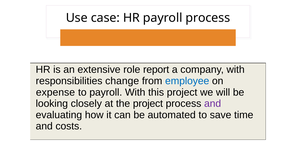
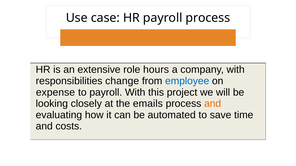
report: report -> hours (156, 70)
the project: project -> emails (148, 104)
and colour: purple -> orange (213, 104)
